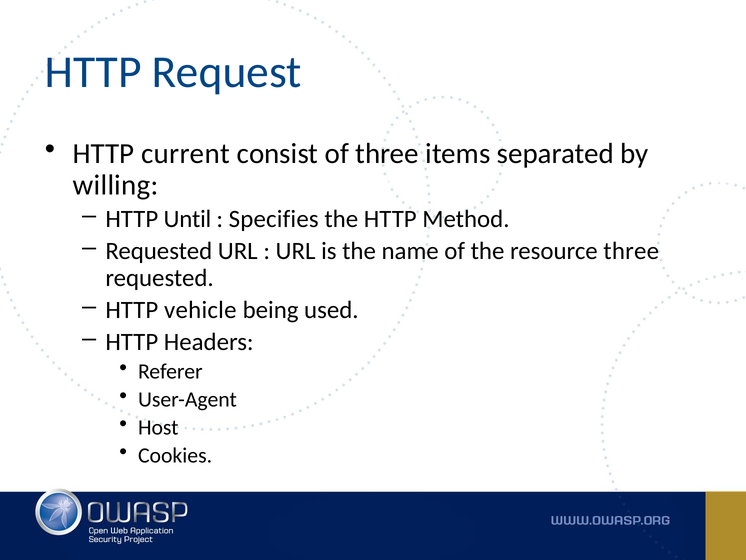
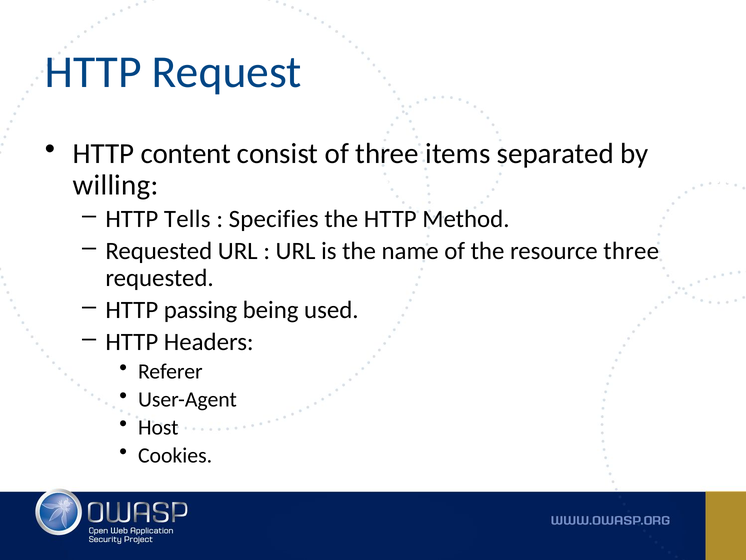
current: current -> content (186, 154)
Until: Until -> Tells (187, 219)
vehicle: vehicle -> passing (201, 310)
